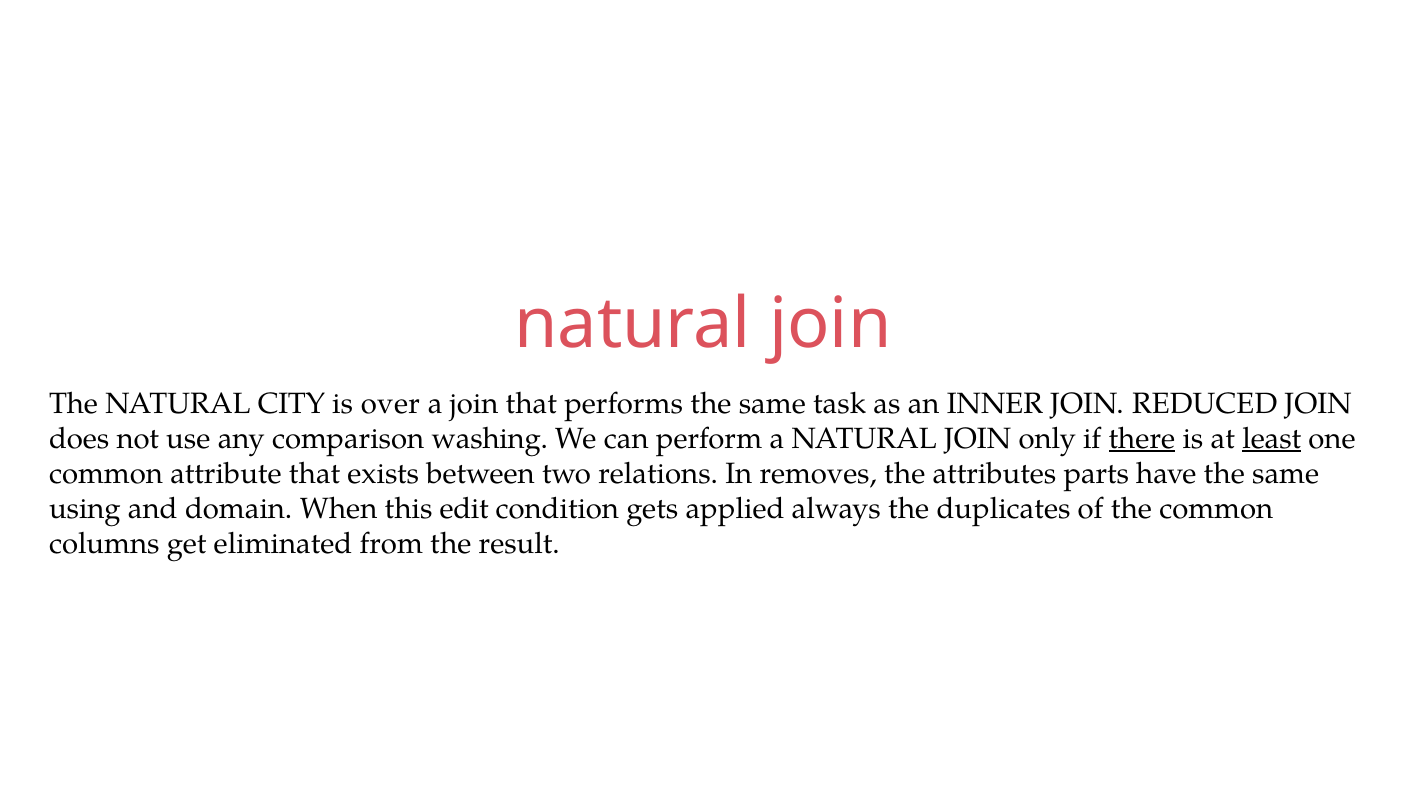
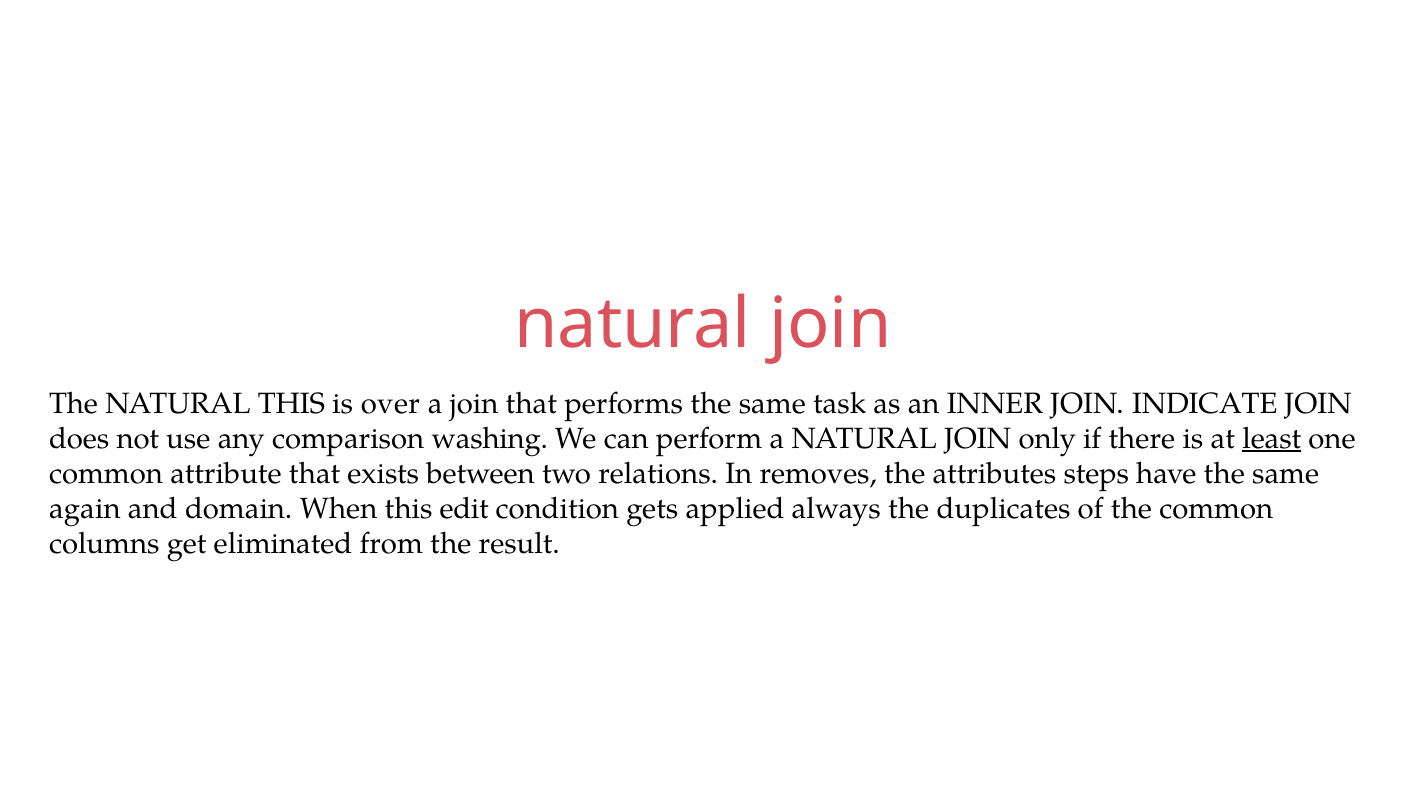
NATURAL CITY: CITY -> THIS (291, 404)
REDUCED: REDUCED -> INDICATE (1205, 404)
there underline: present -> none (1142, 439)
parts: parts -> steps (1096, 474)
using: using -> again (85, 509)
